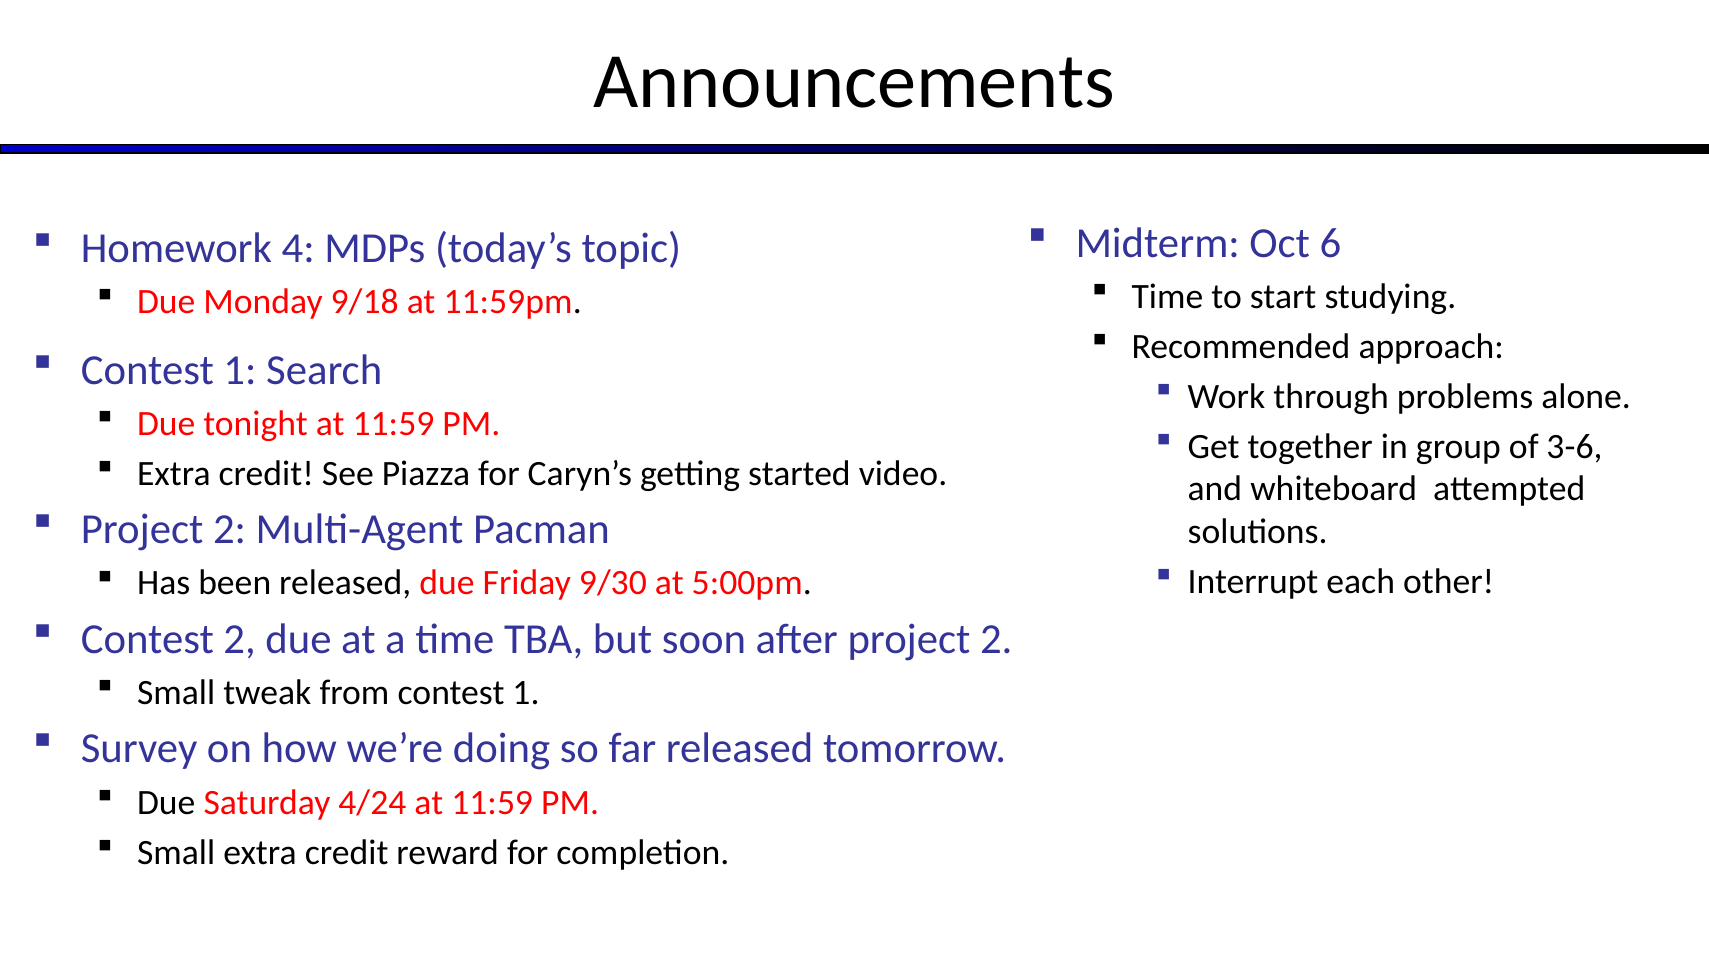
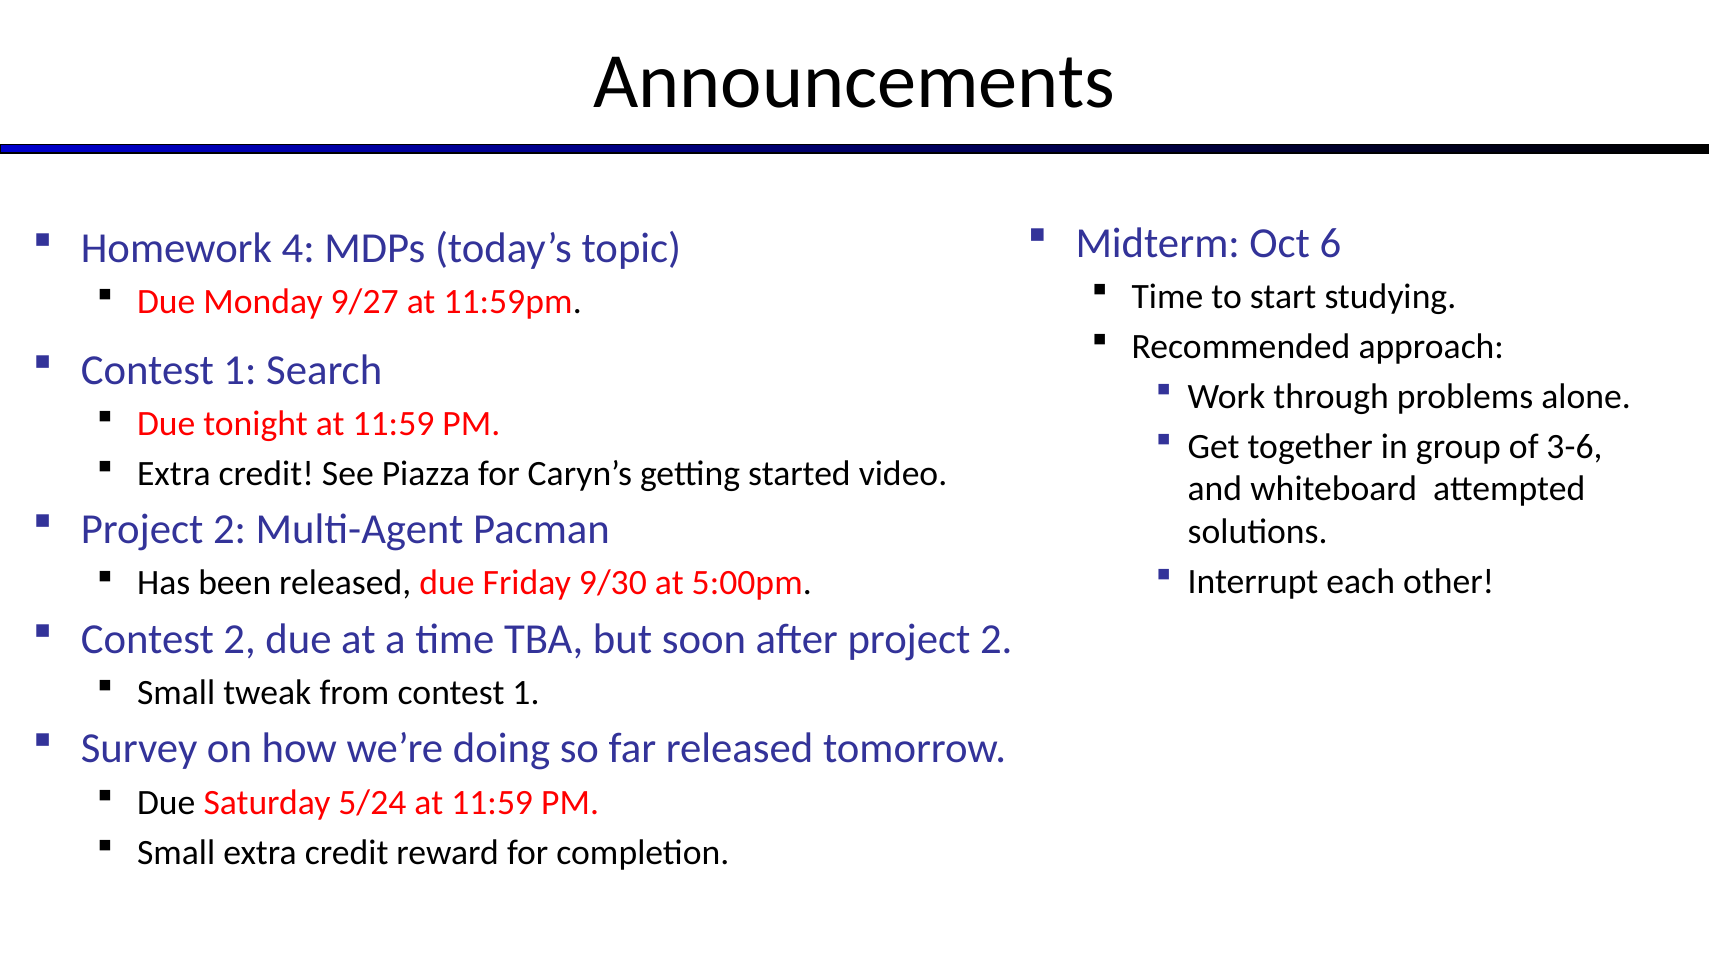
9/18: 9/18 -> 9/27 (365, 302)
4/24: 4/24 -> 5/24 (372, 803)
